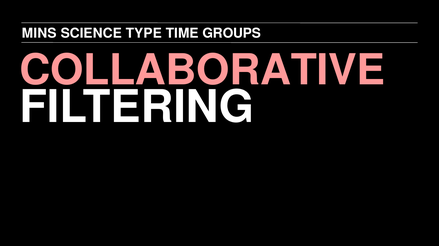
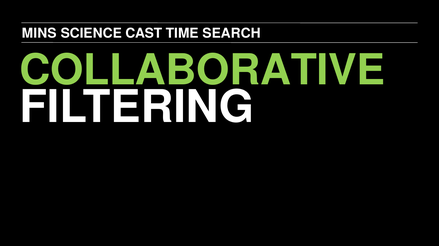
TYPE: TYPE -> CAST (144, 33)
GROUPS: GROUPS -> SEARCH (232, 33)
COLLABORATIVE colour: pink -> light green (202, 70)
